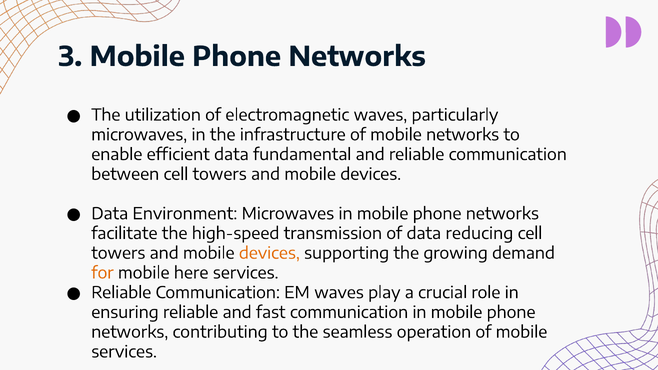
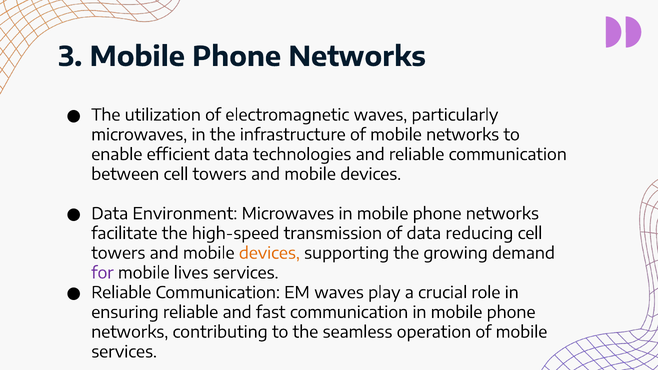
fundamental: fundamental -> technologies (302, 155)
for colour: orange -> purple (102, 273)
here: here -> lives (191, 273)
